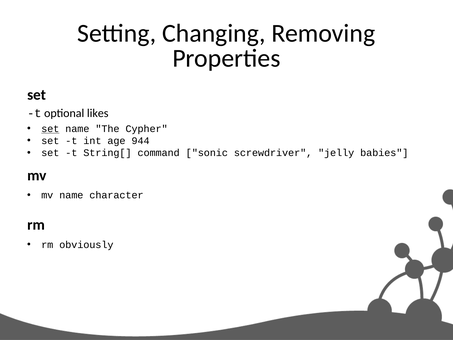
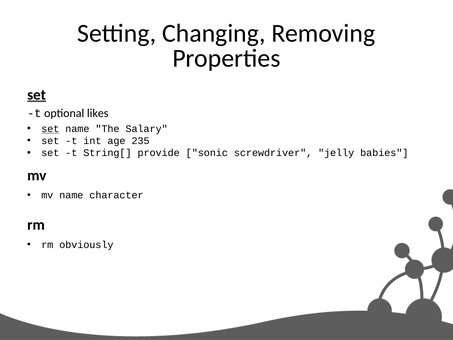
set underline: none -> present (37, 95)
Cypher: Cypher -> Salary (147, 129)
944: 944 -> 235 (141, 141)
command: command -> provide (159, 153)
